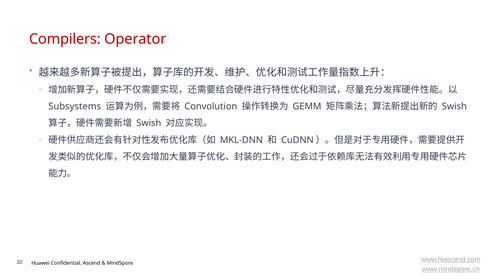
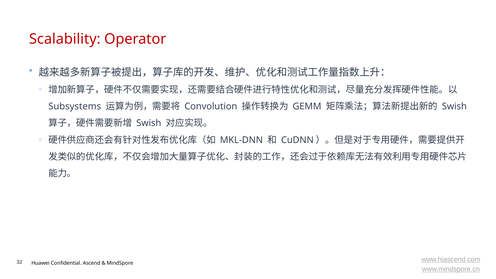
Compilers: Compilers -> Scalability (65, 39)
